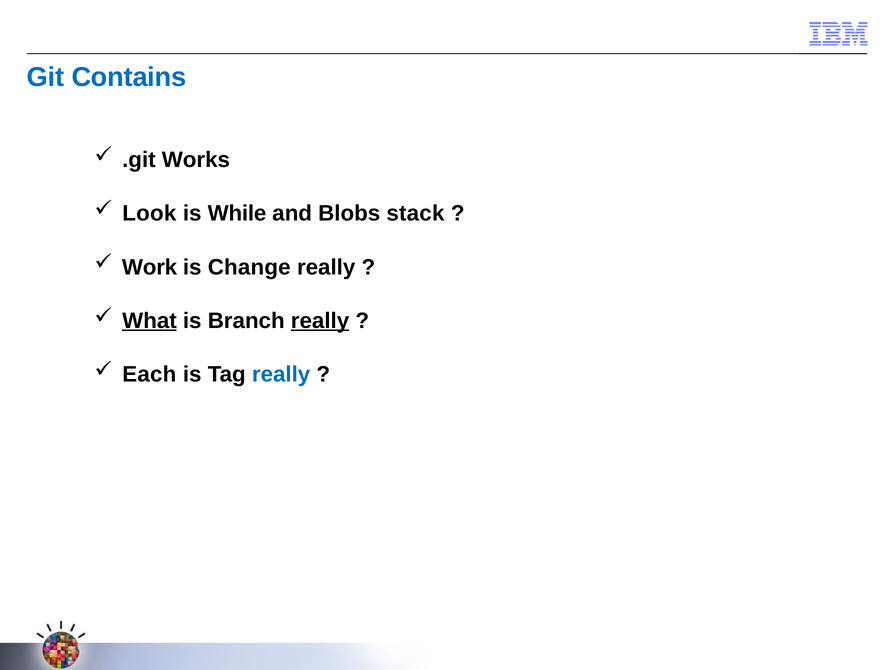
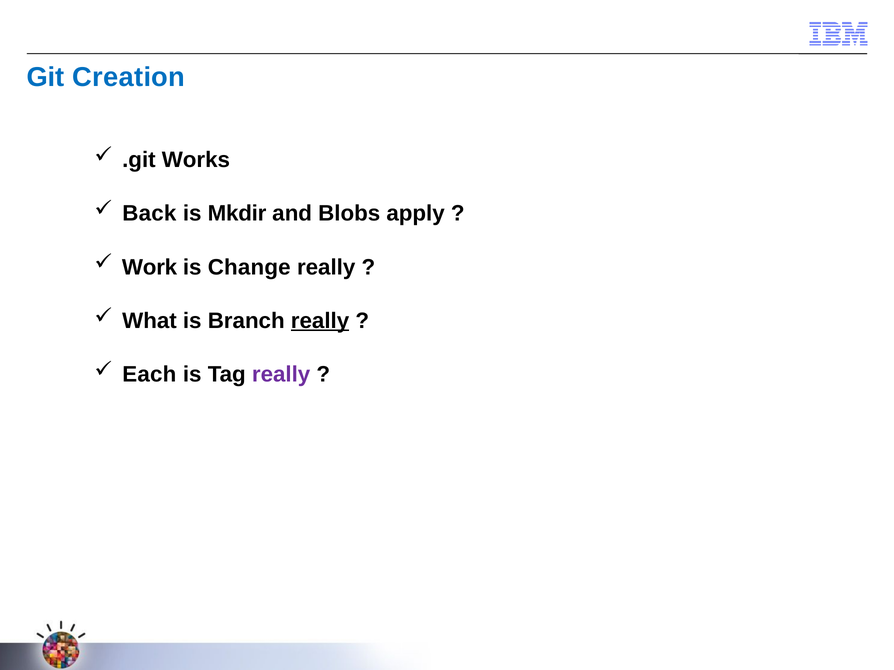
Contains: Contains -> Creation (129, 77)
Look: Look -> Back (149, 214)
While: While -> Mkdir (237, 214)
stack: stack -> apply (416, 214)
What underline: present -> none (149, 321)
really colour: blue -> purple (281, 375)
